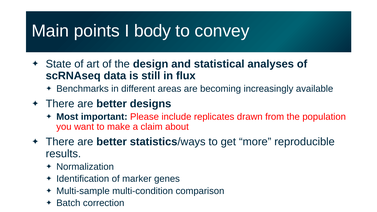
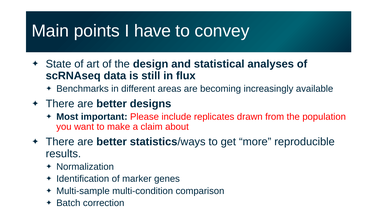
body: body -> have (153, 31)
